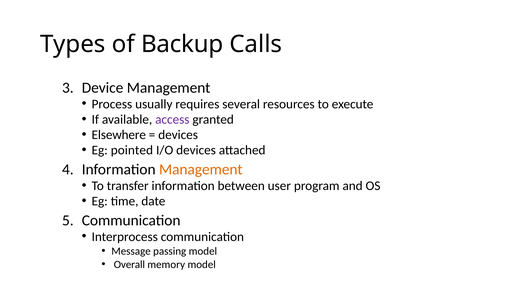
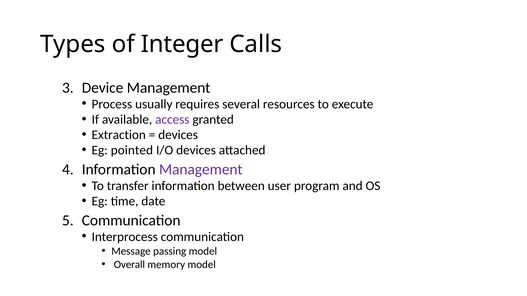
Backup: Backup -> Integer (182, 44)
Elsewhere: Elsewhere -> Extraction (119, 135)
Management colour: orange -> purple (201, 170)
